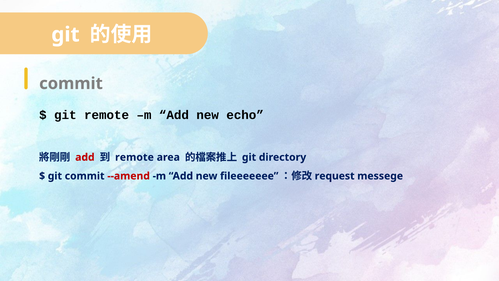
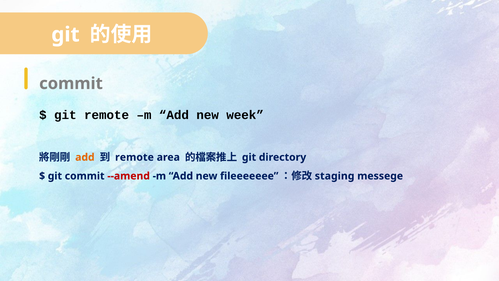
echo: echo -> week (245, 115)
add colour: red -> orange (85, 157)
request: request -> staging (335, 176)
